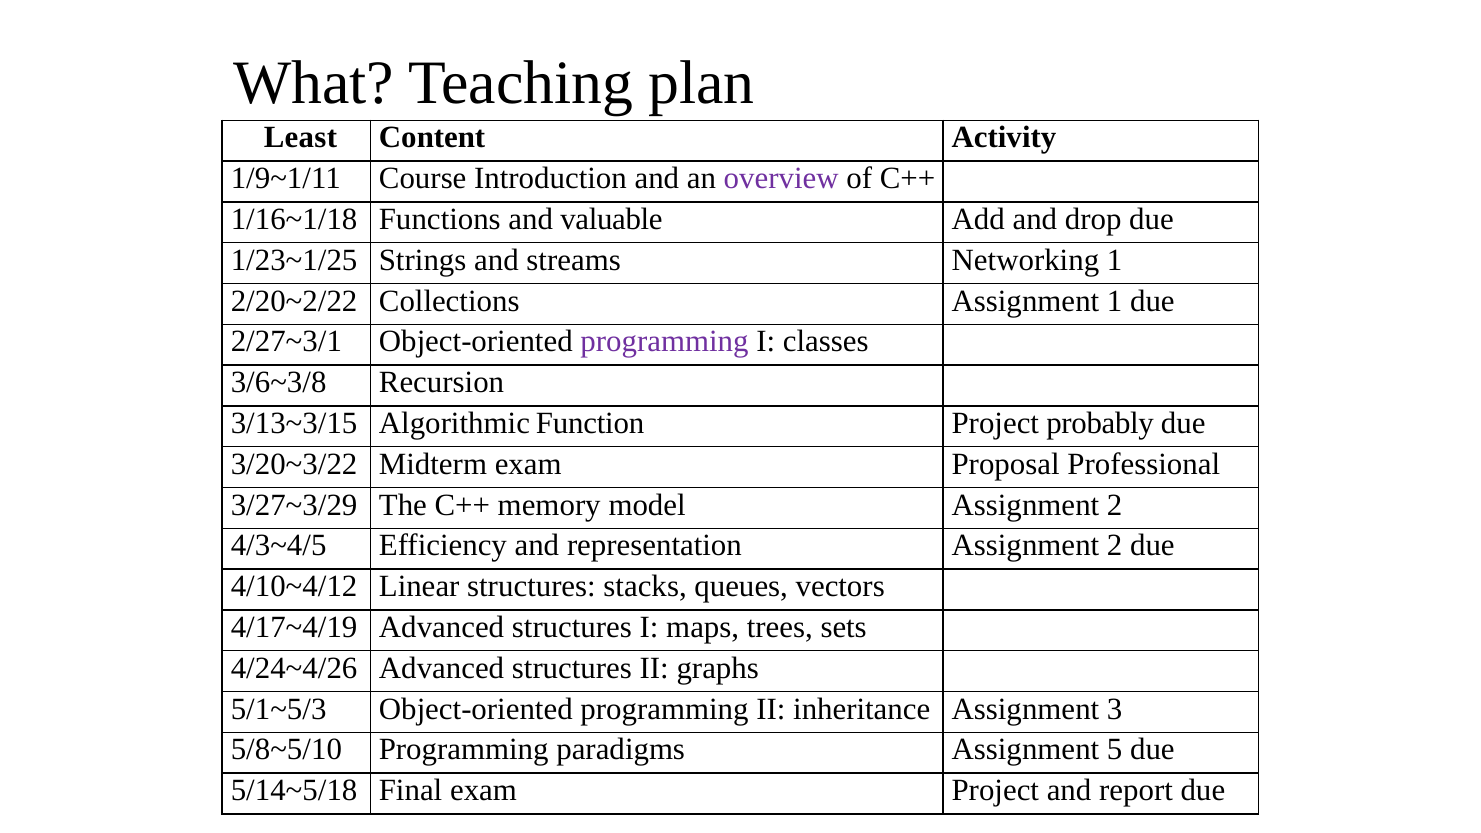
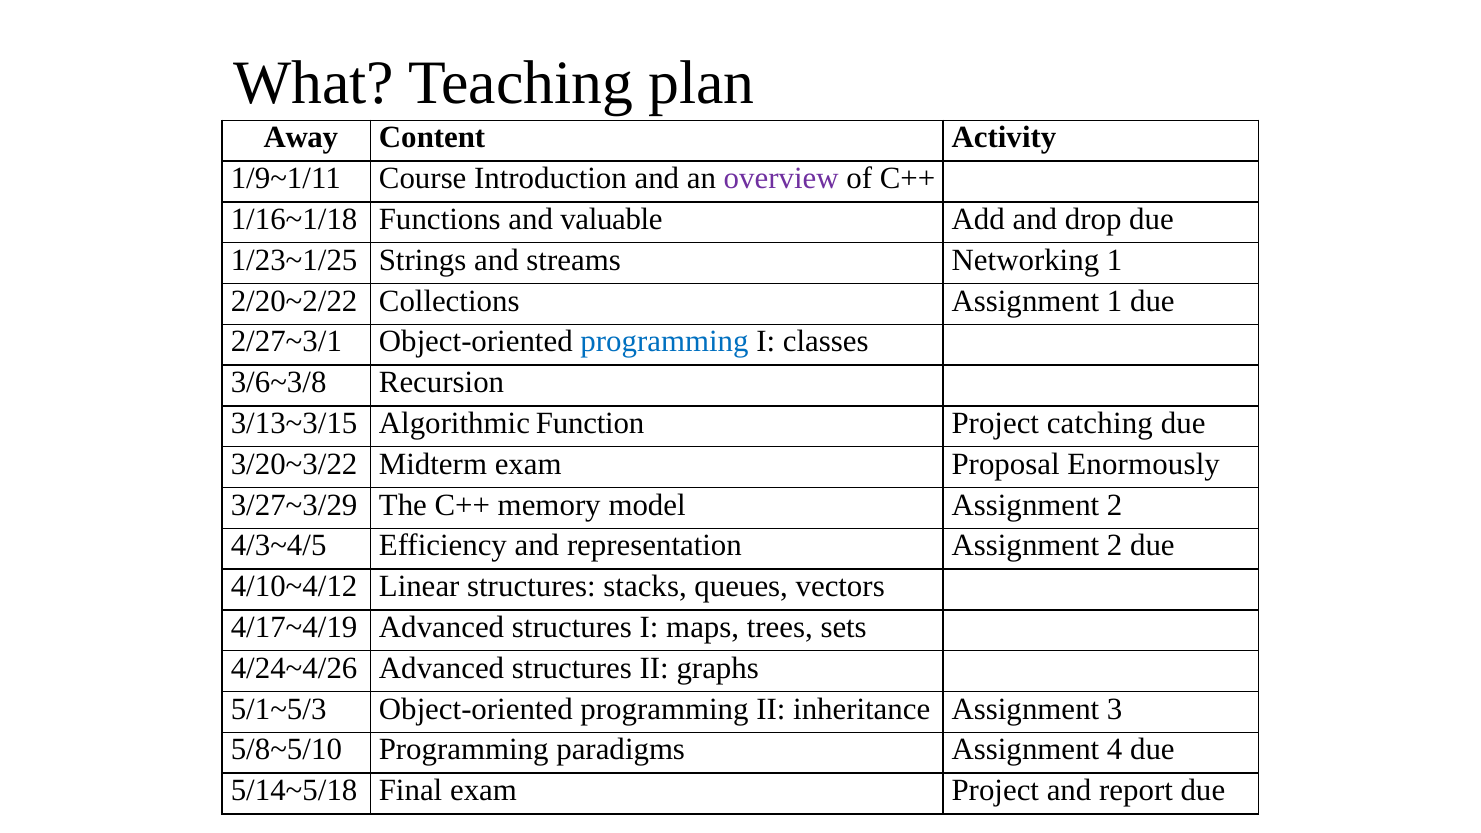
Least: Least -> Away (301, 138)
programming colour: purple -> blue (665, 342)
probably: probably -> catching (1100, 423)
Professional: Professional -> Enormously (1144, 464)
5: 5 -> 4 (1115, 750)
